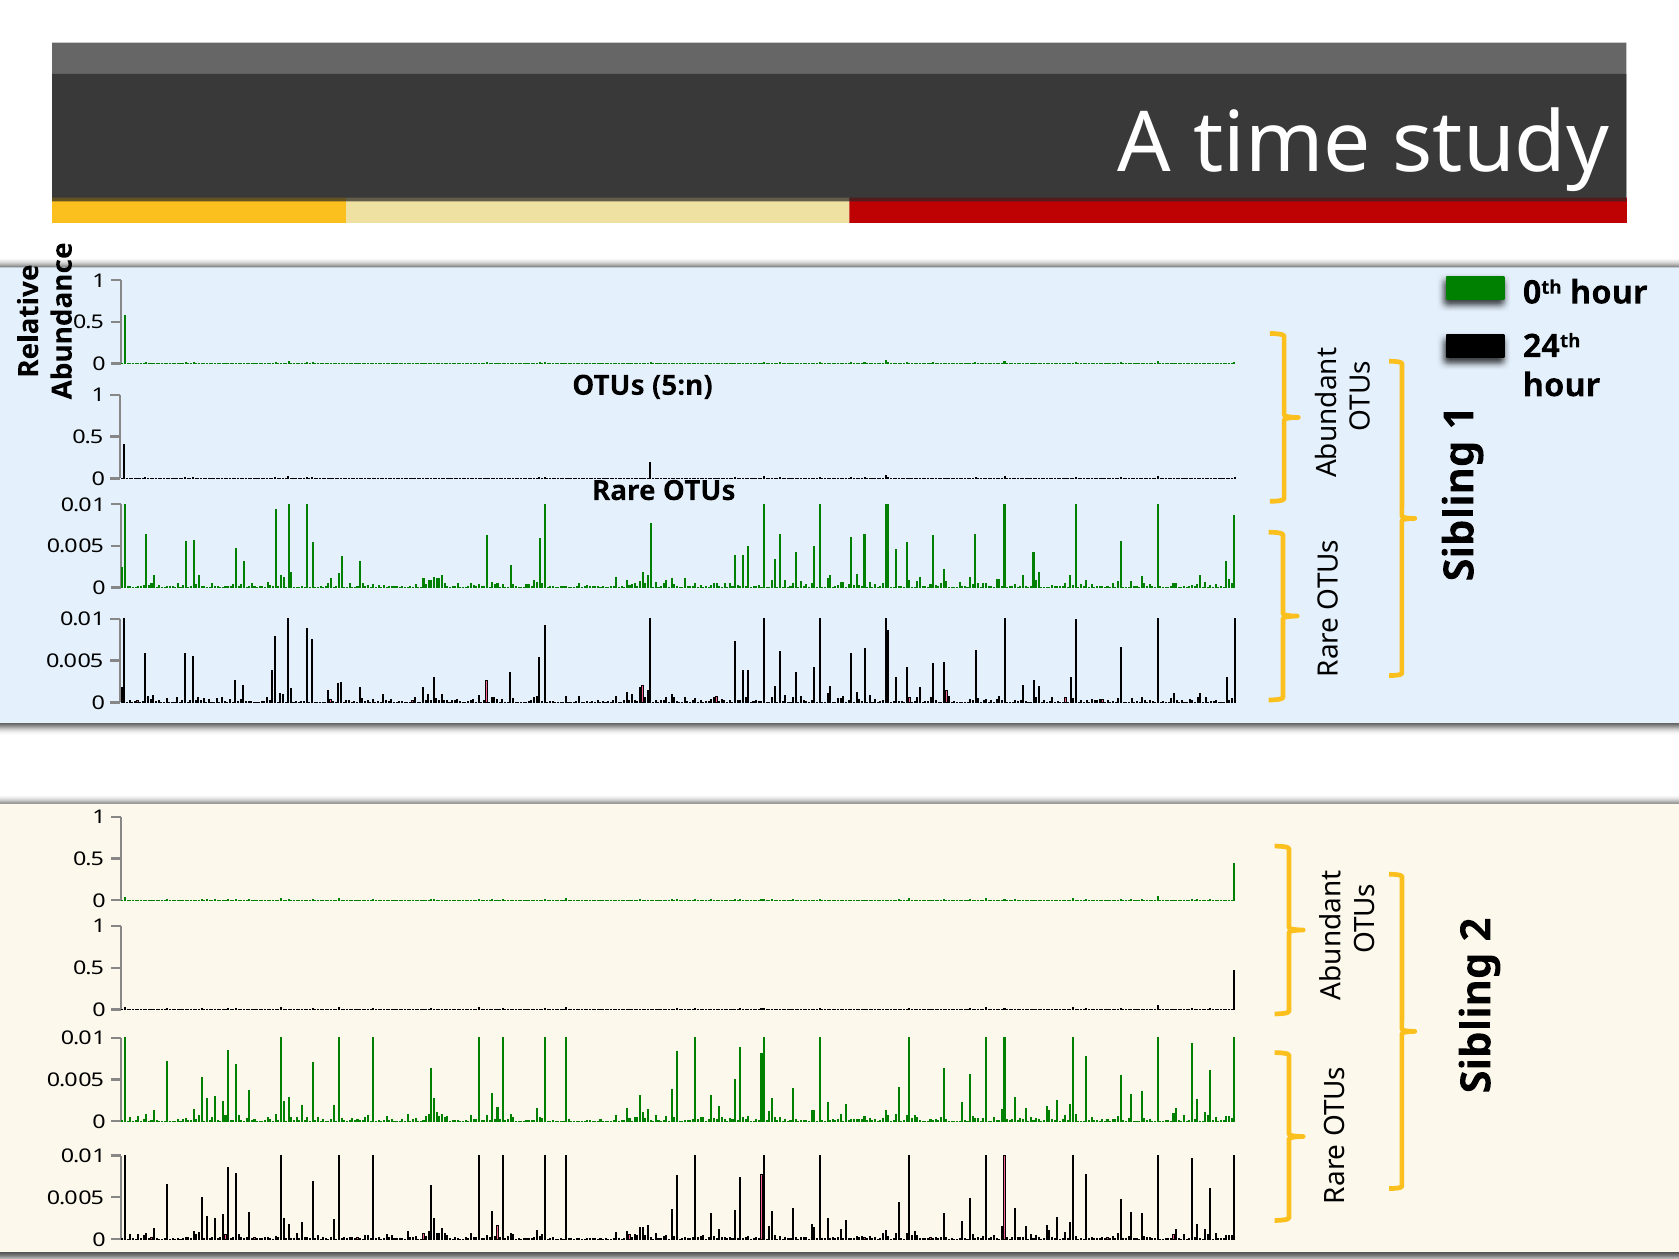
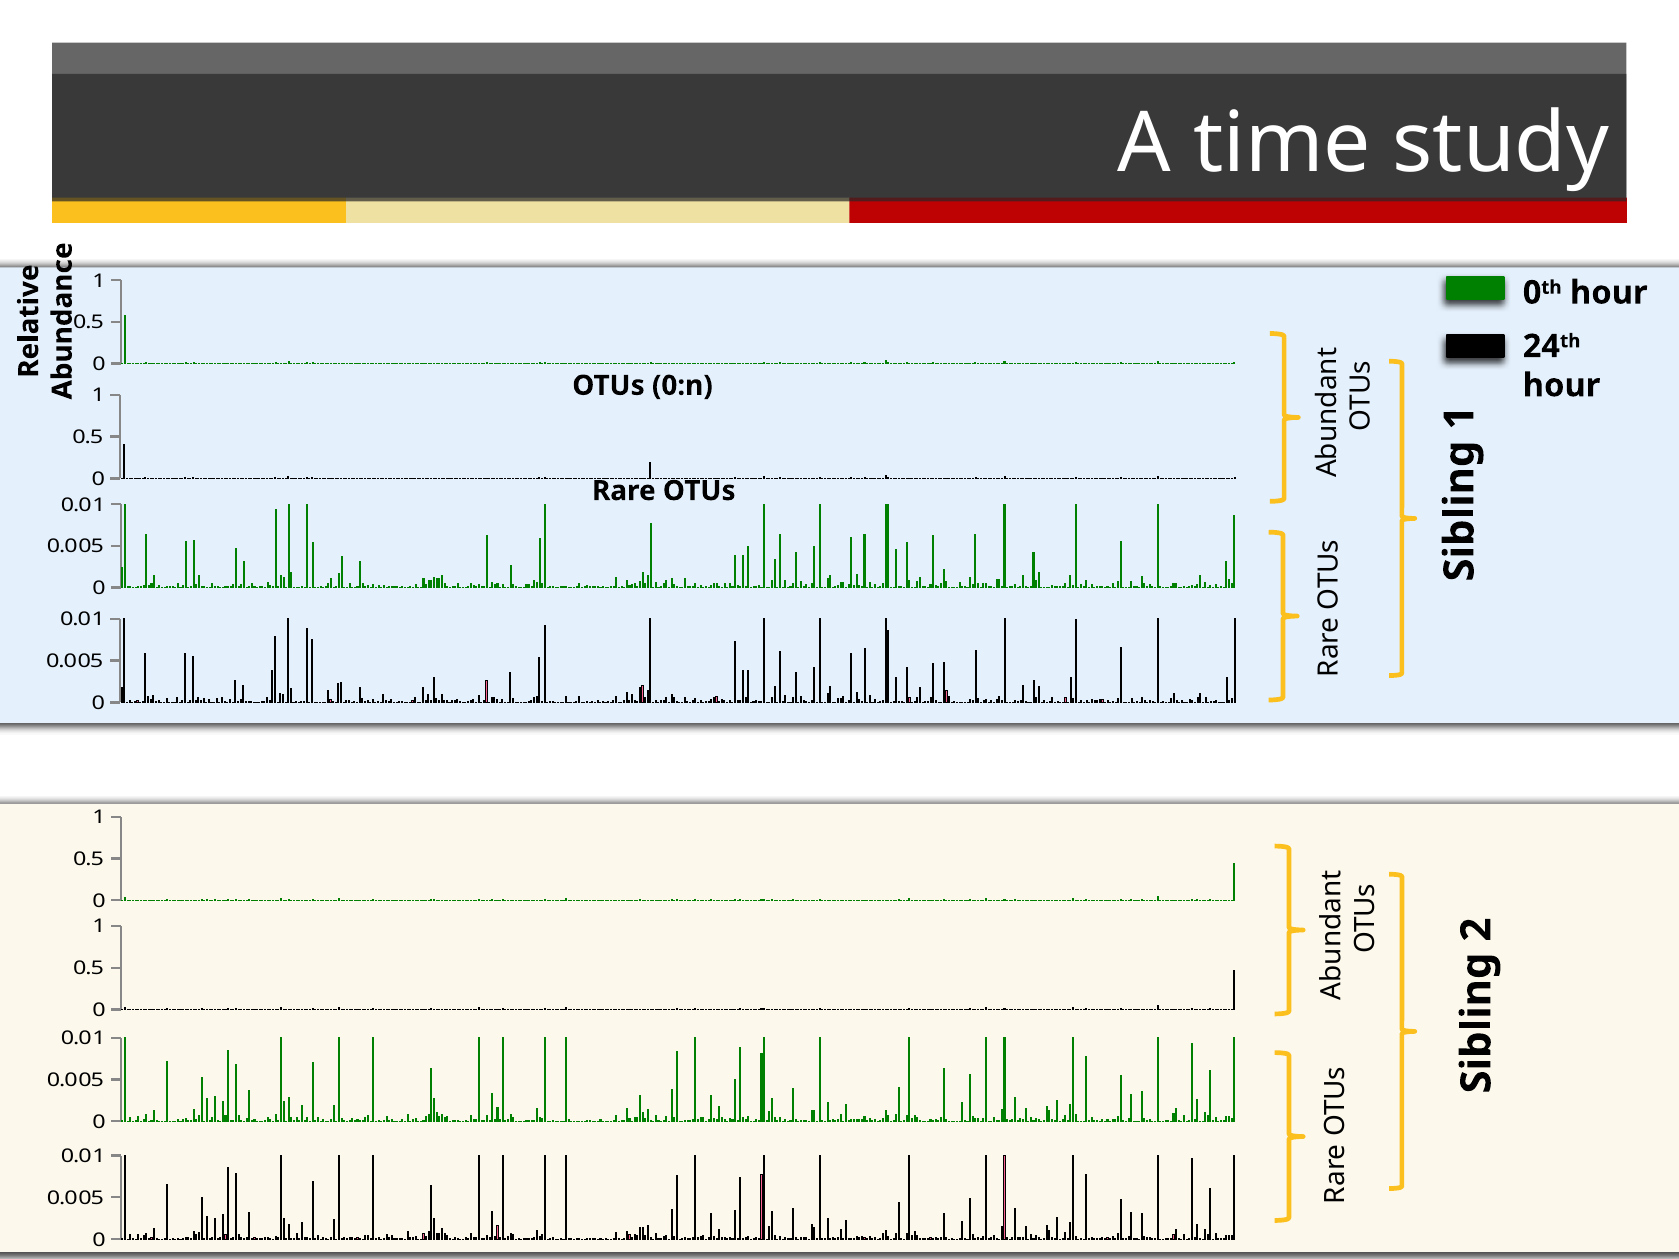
5:n: 5:n -> 0:n (682, 386)
